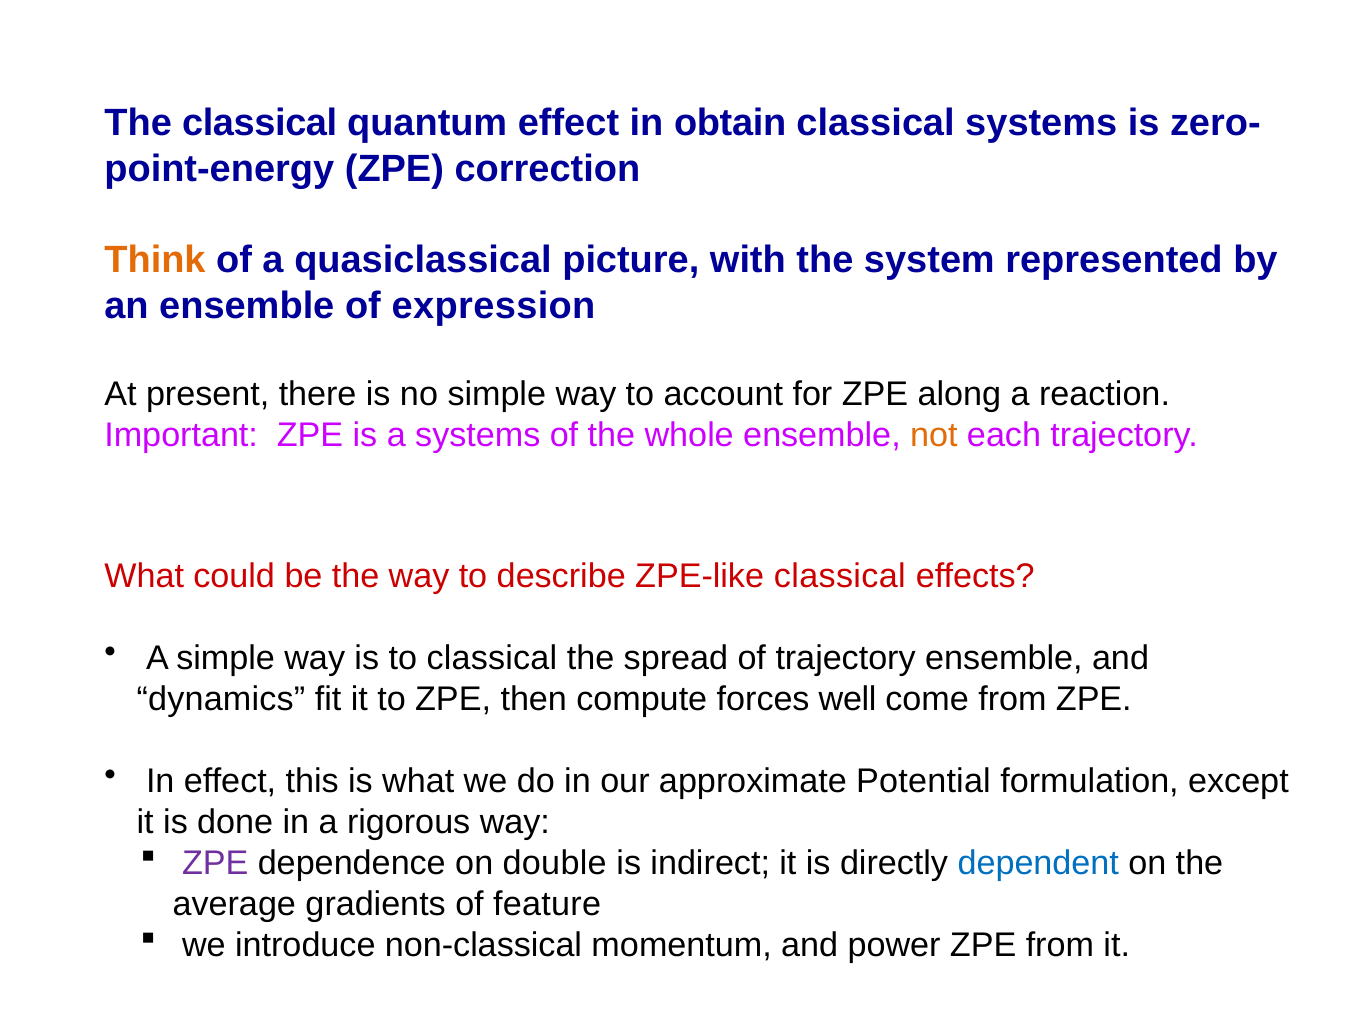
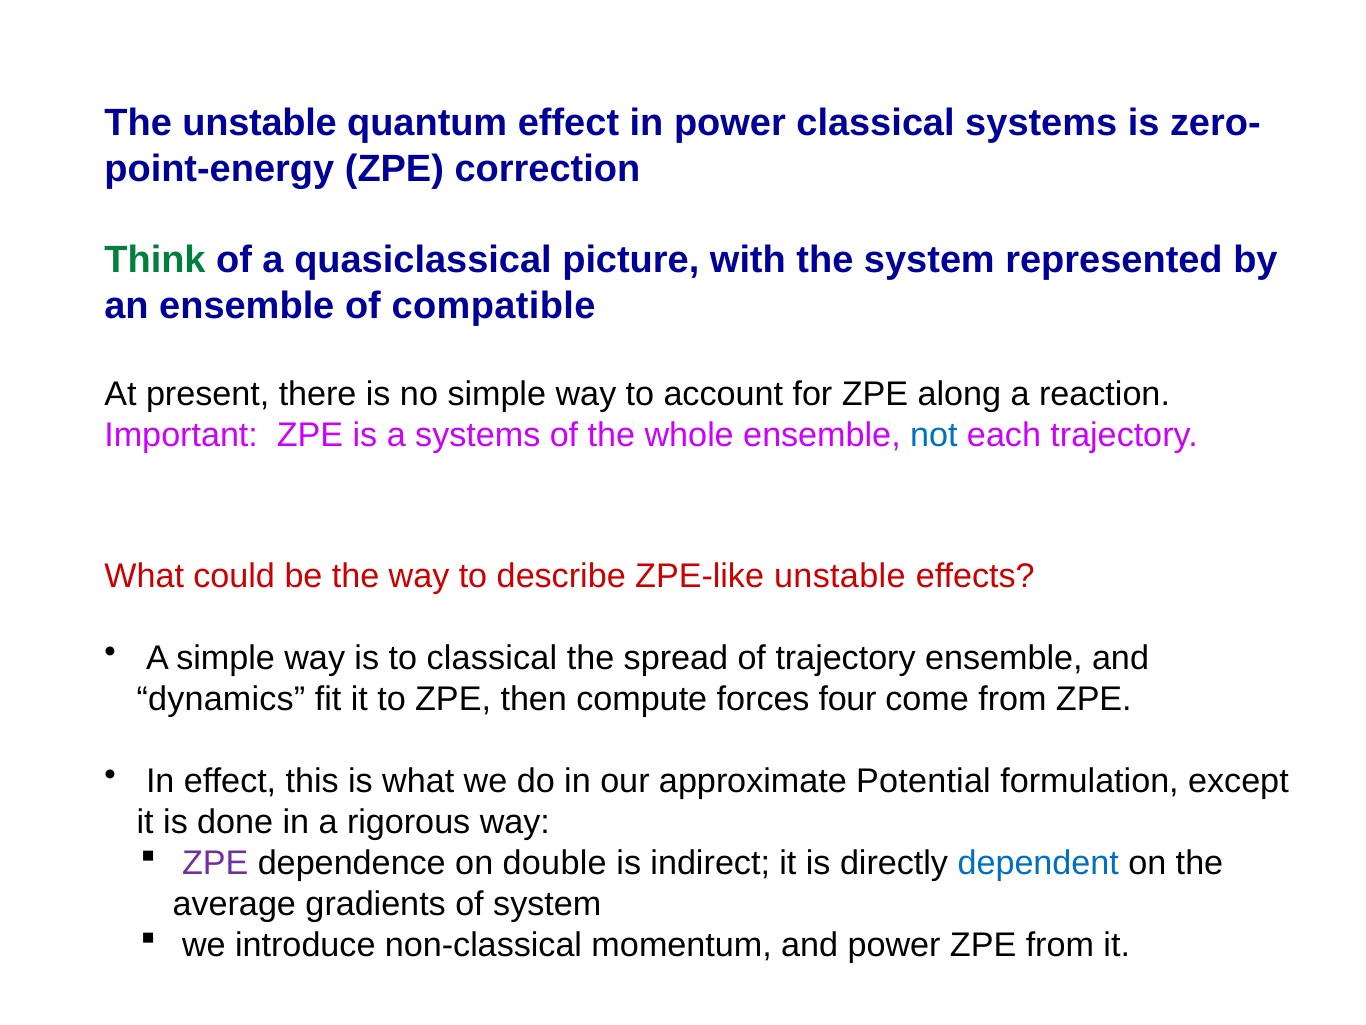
The classical: classical -> unstable (260, 123)
in obtain: obtain -> power (730, 123)
Think colour: orange -> green (155, 260)
expression: expression -> compatible (494, 305)
not colour: orange -> blue (934, 435)
ZPE-like classical: classical -> unstable (840, 576)
well: well -> four (848, 699)
of feature: feature -> system (547, 904)
